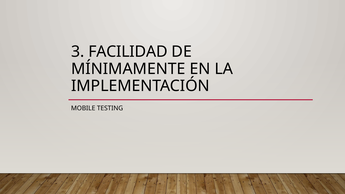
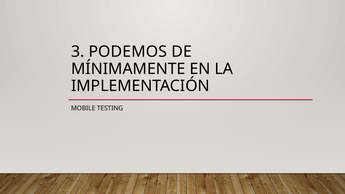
FACILIDAD: FACILIDAD -> PODEMOS (128, 52)
